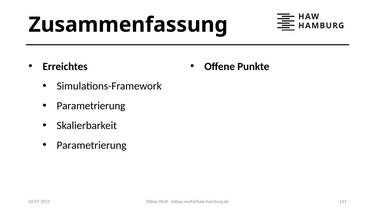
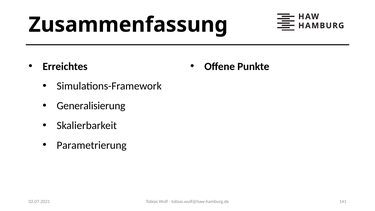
Parametrierung: Parametrierung -> Generalisierung (91, 106)
